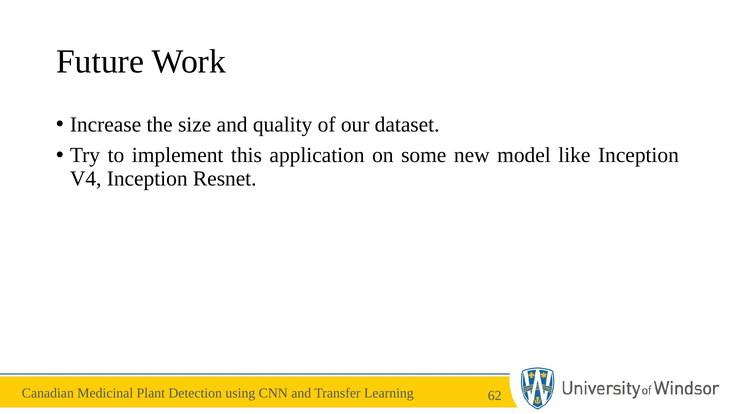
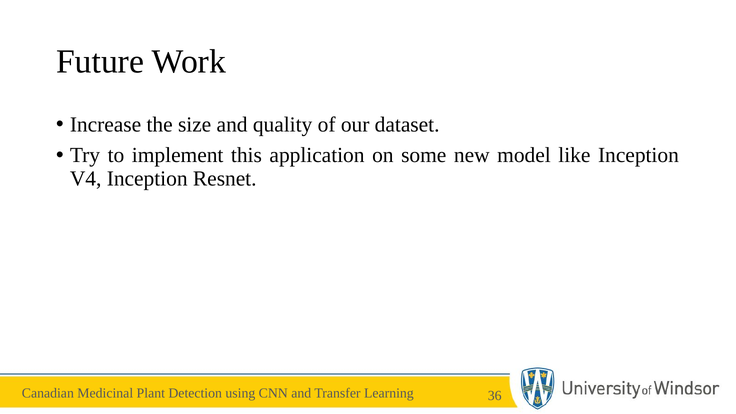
62: 62 -> 36 (495, 396)
